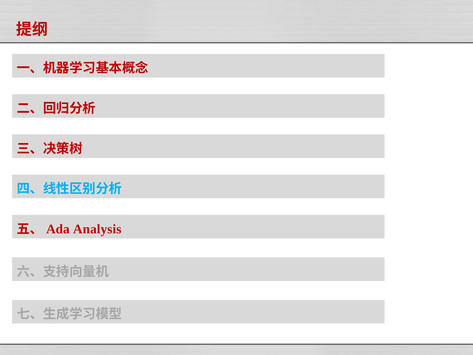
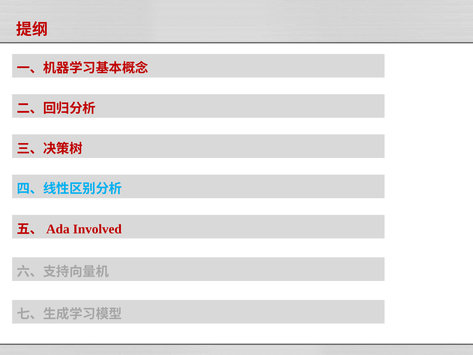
Analysis: Analysis -> Involved (97, 229)
